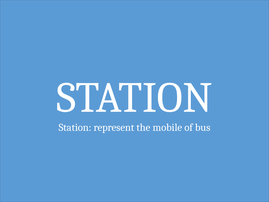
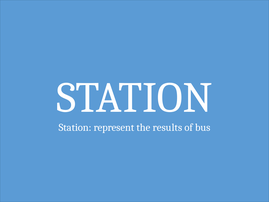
mobile: mobile -> results (167, 127)
